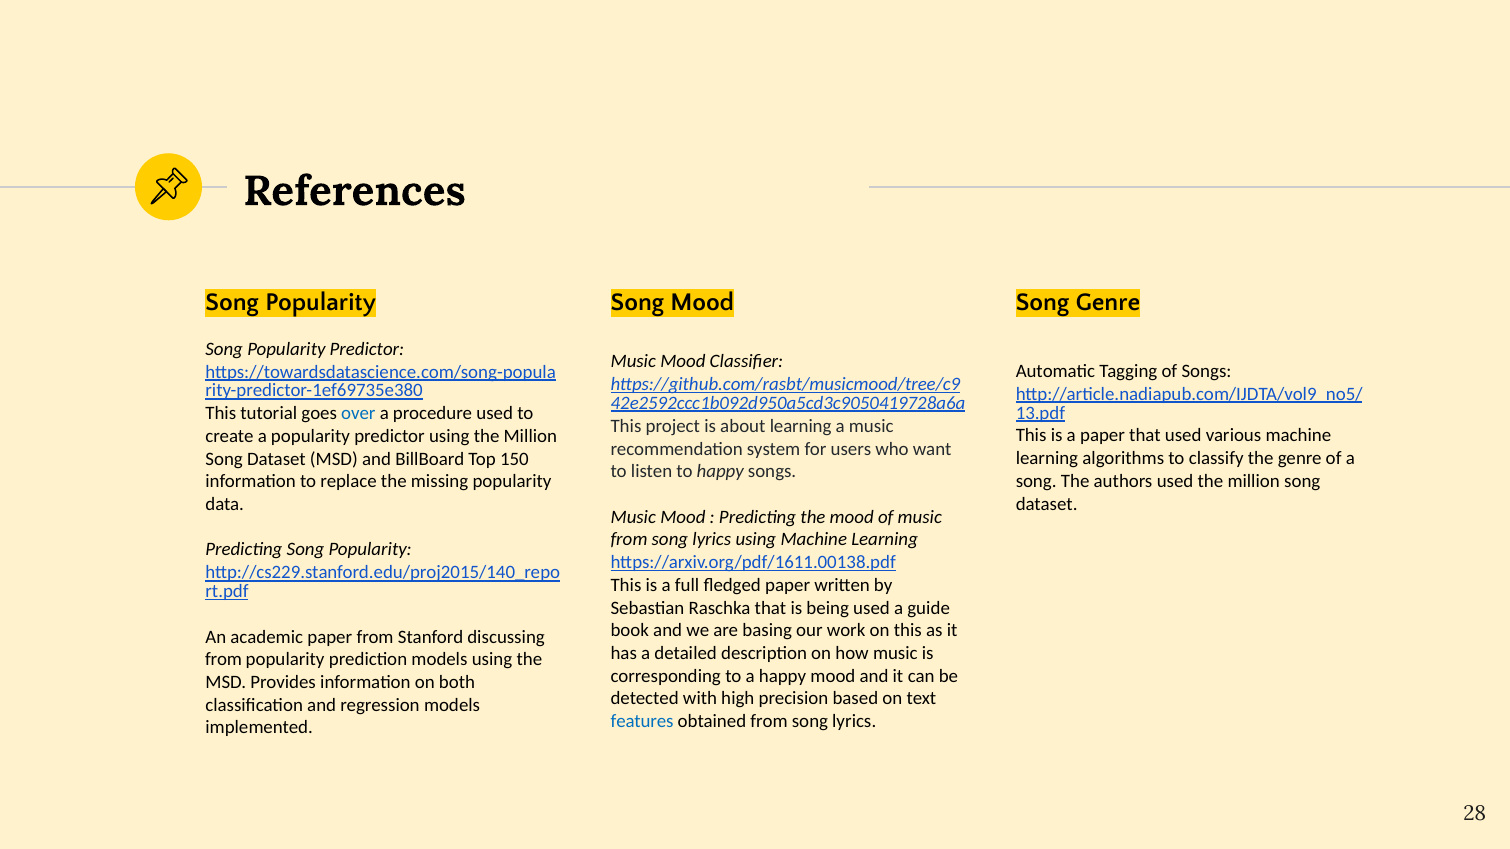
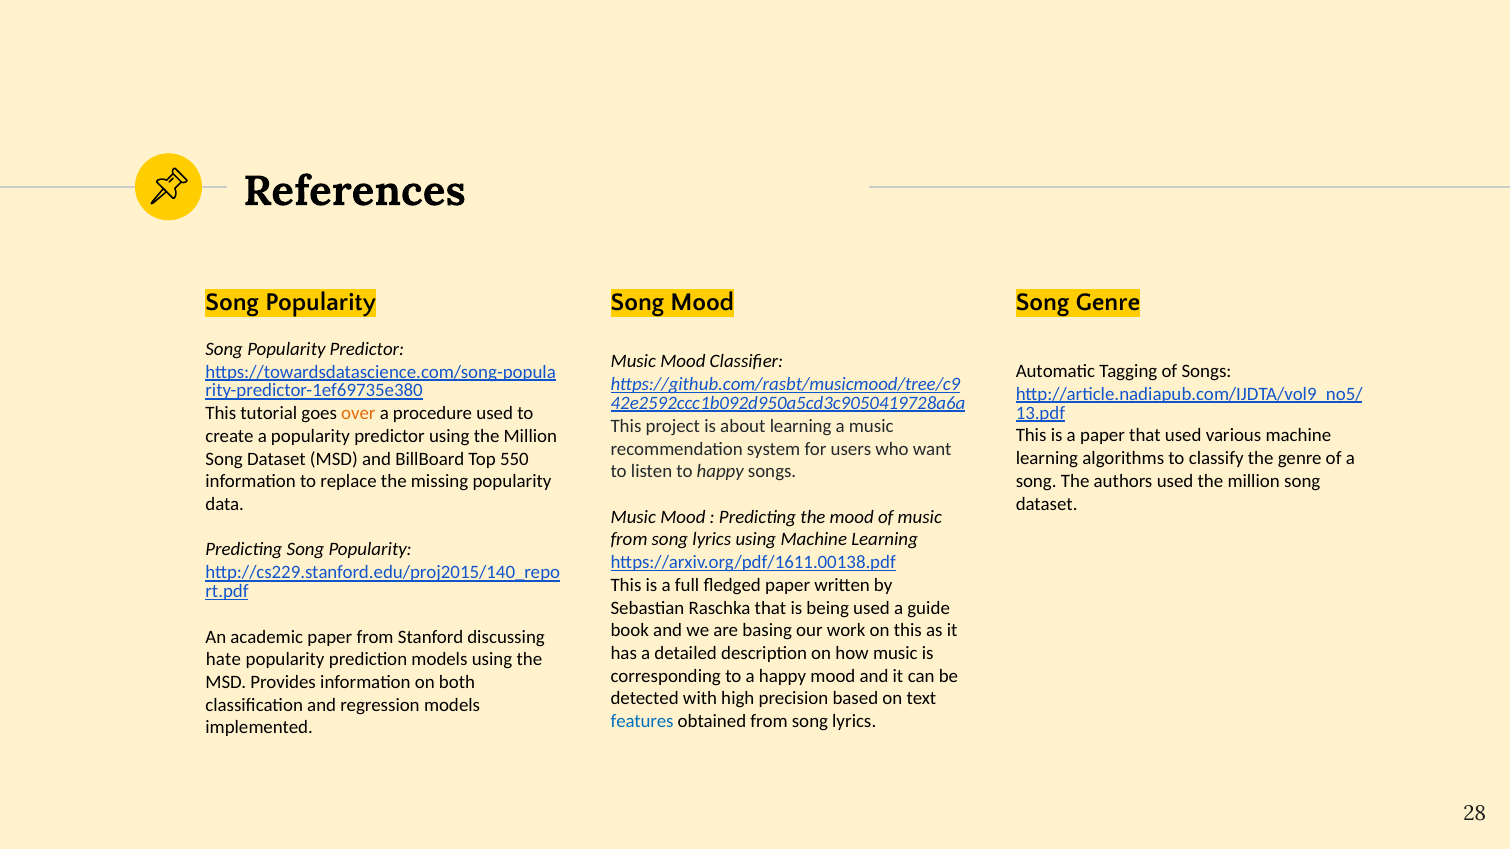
over colour: blue -> orange (358, 414)
150: 150 -> 550 (514, 459)
from: from -> hate (223, 660)
